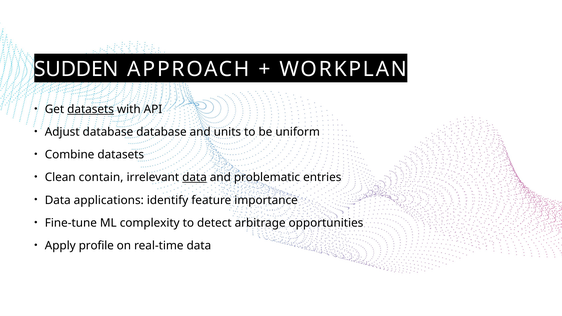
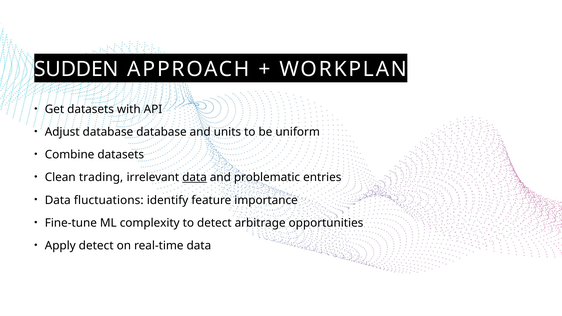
datasets underline: present -> none (91, 109)
contain: contain -> trading (101, 178)
applications: applications -> fluctuations (109, 200)
Apply profile: profile -> detect (96, 246)
